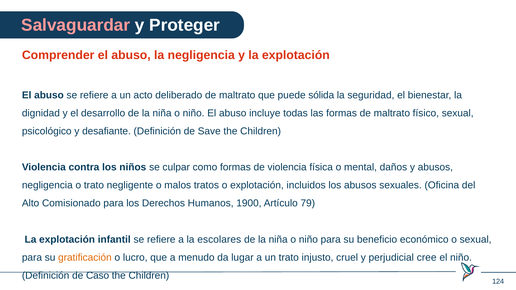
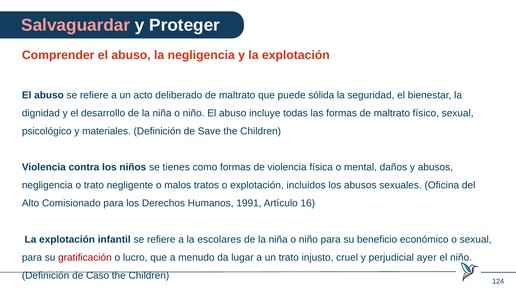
desafiante: desafiante -> materiales (107, 131)
culpar: culpar -> tienes (176, 167)
1900: 1900 -> 1991 (249, 204)
79: 79 -> 16 (308, 204)
gratificación colour: orange -> red (85, 258)
cree: cree -> ayer (427, 258)
